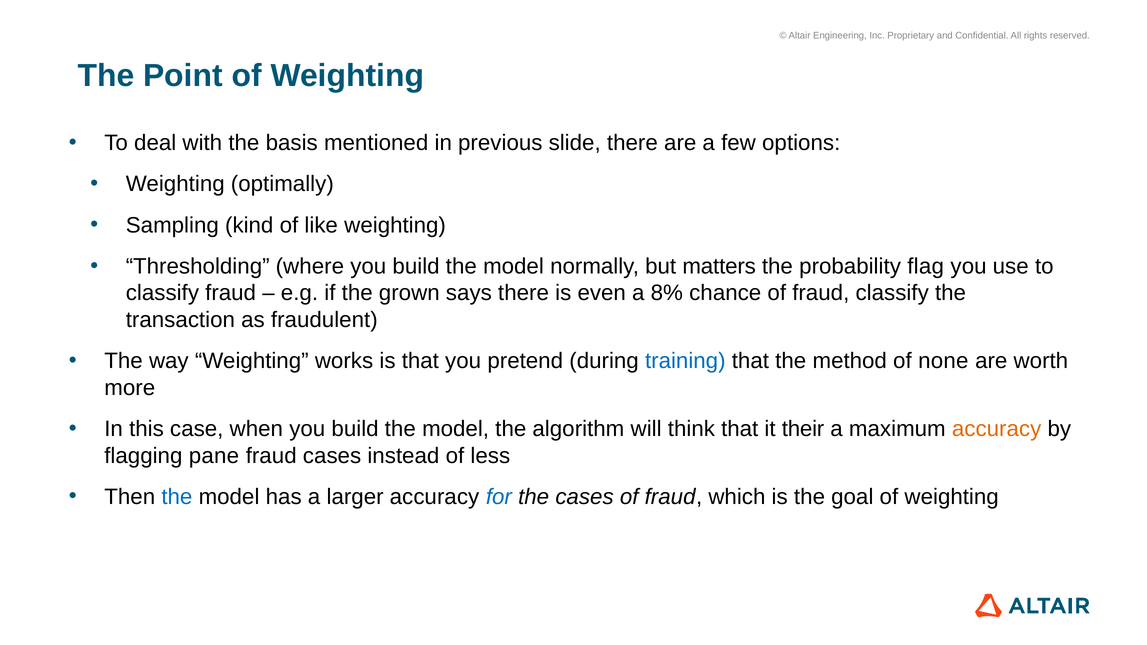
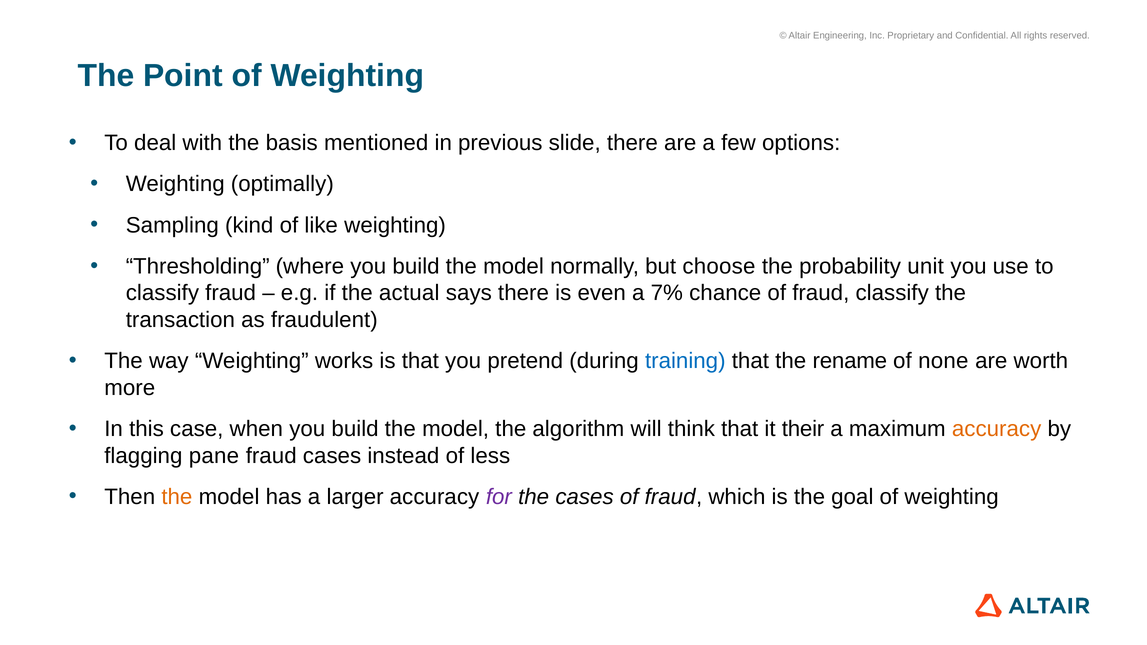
matters: matters -> choose (719, 266)
flag: flag -> unit (926, 266)
grown: grown -> actual (409, 293)
8%: 8% -> 7% (667, 293)
method: method -> rename (850, 361)
the colour: blue -> orange (177, 497)
for colour: blue -> purple (499, 497)
